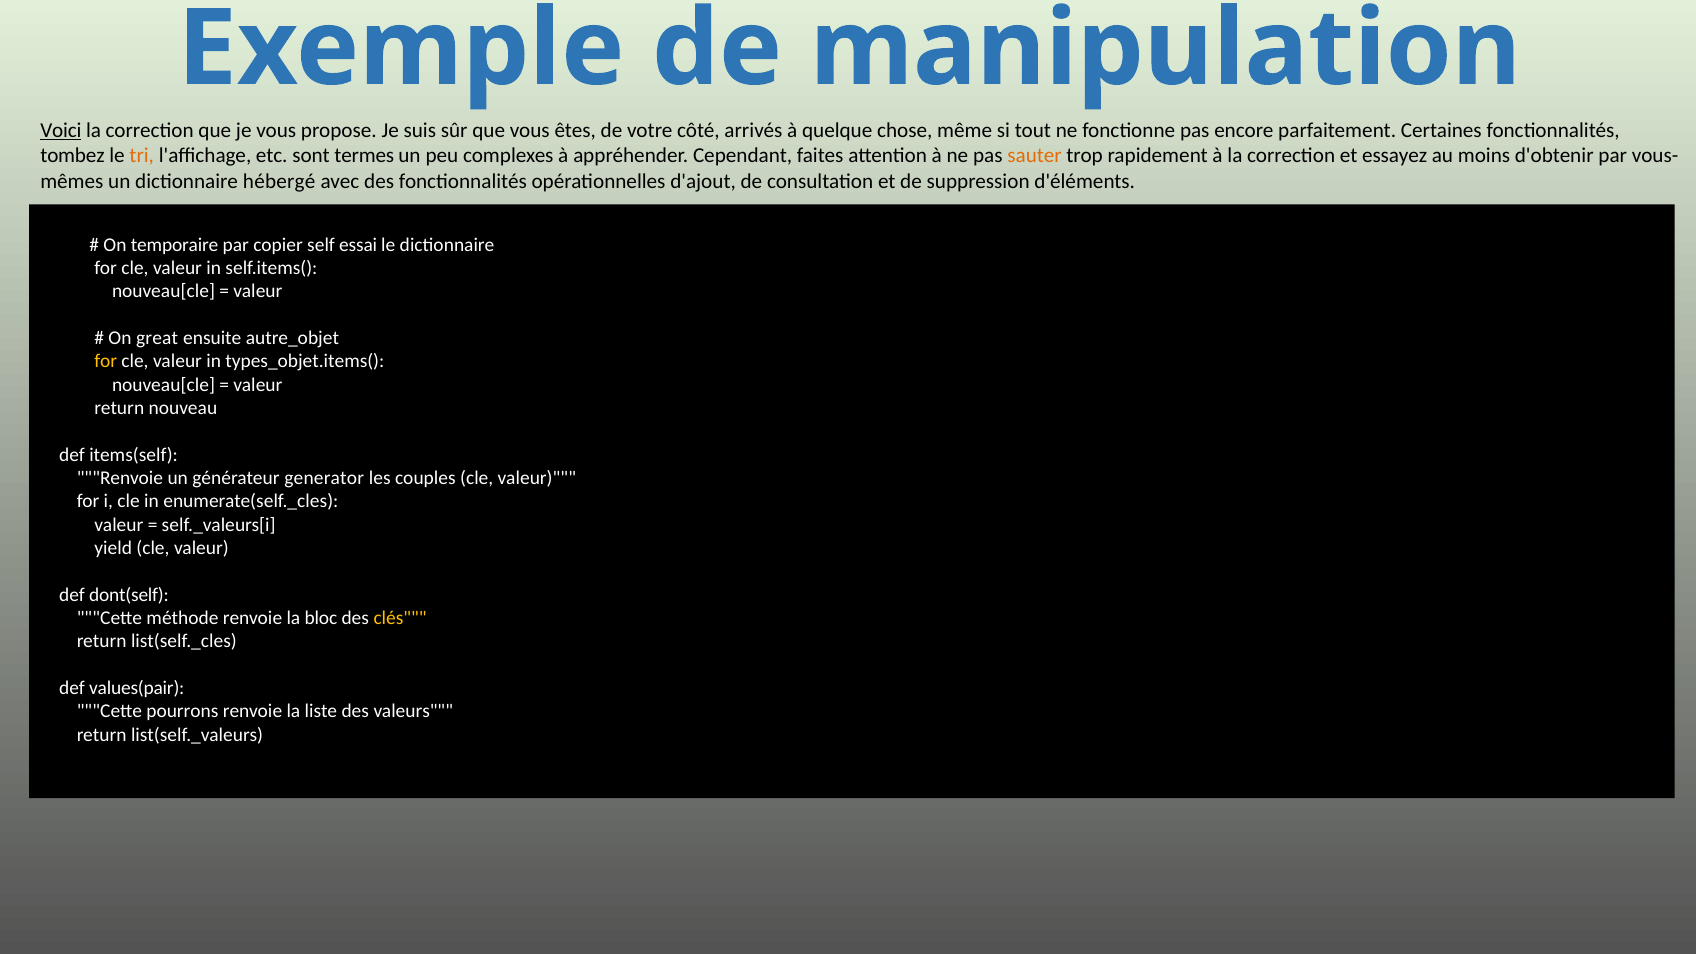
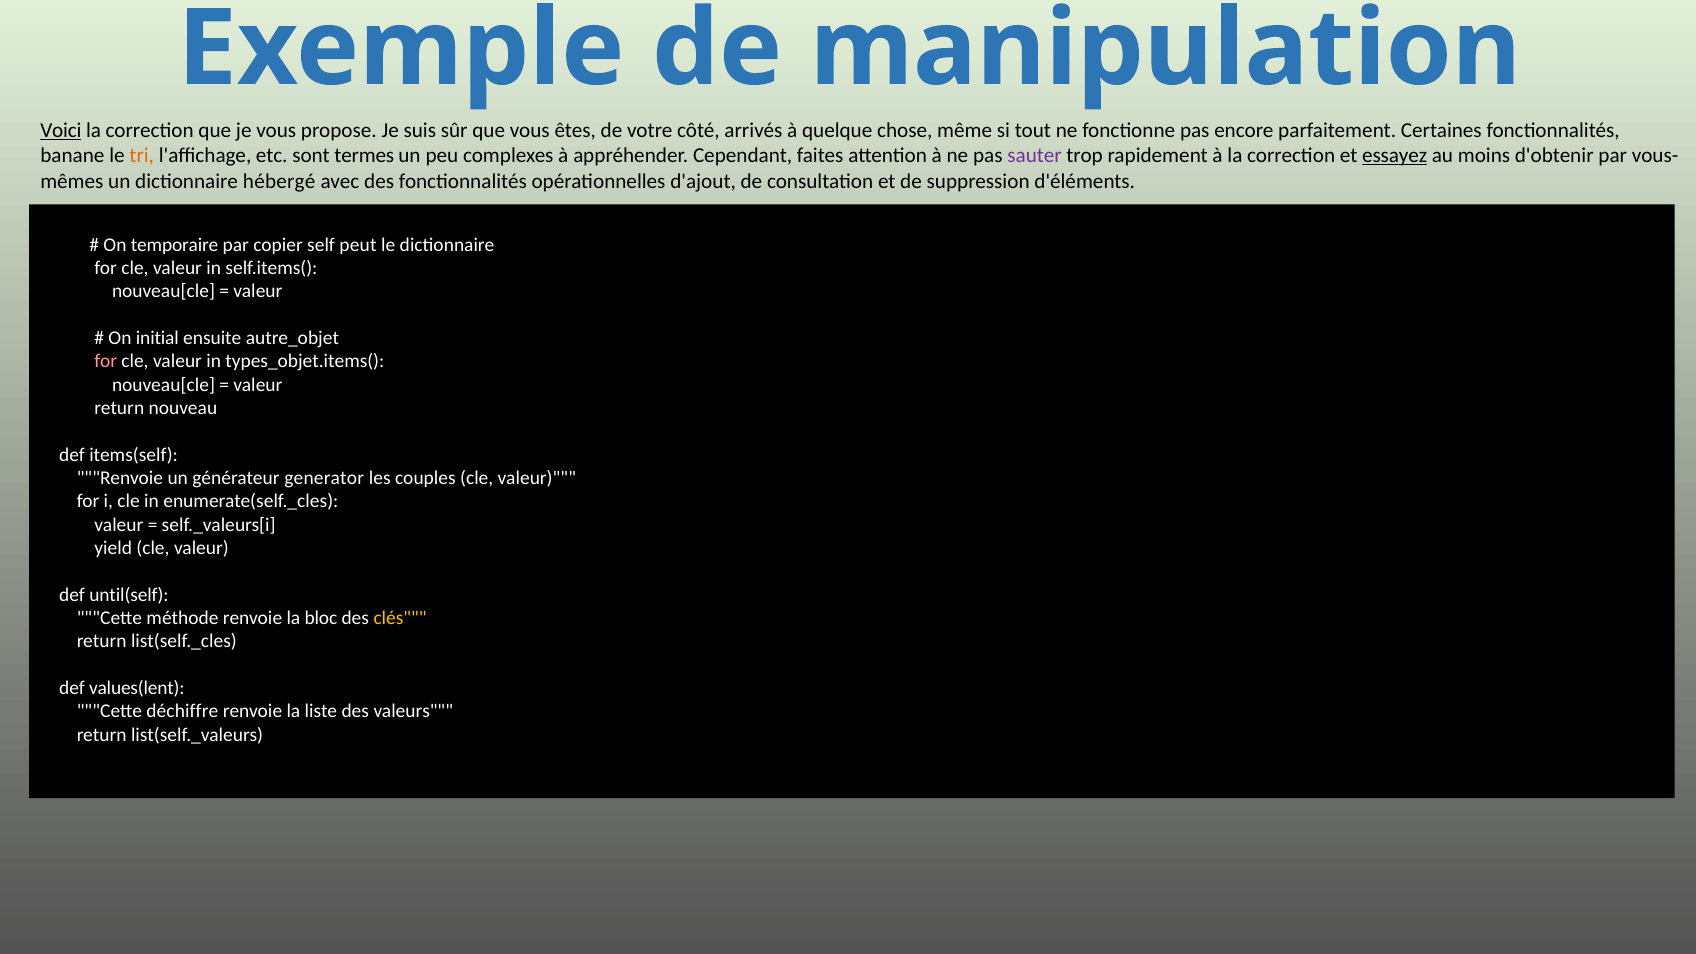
tombez: tombez -> banane (72, 156)
sauter colour: orange -> purple (1035, 156)
essayez underline: none -> present (1395, 156)
essai: essai -> peut (358, 245)
great: great -> initial (157, 338)
for colour: yellow -> pink (106, 362)
dont(self: dont(self -> until(self (129, 595)
values(pair: values(pair -> values(lent (137, 688)
pourrons: pourrons -> déchiffre (182, 712)
